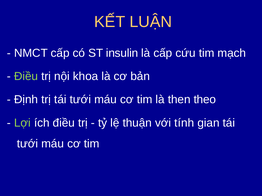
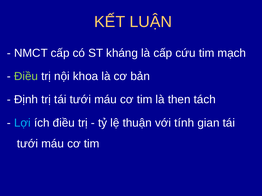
insulin: insulin -> kháng (122, 53)
theo: theo -> tách (205, 100)
Lợi colour: light green -> light blue (22, 123)
